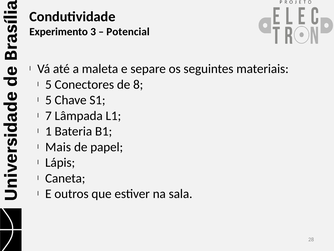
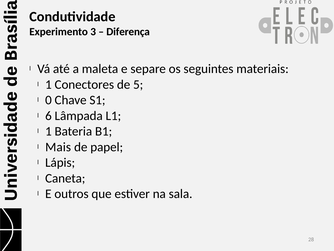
Potencial: Potencial -> Diferença (128, 32)
5: 5 -> 1 (48, 84)
8: 8 -> 5 (138, 84)
5: 5 -> 0 (48, 100)
7: 7 -> 6 (48, 116)
